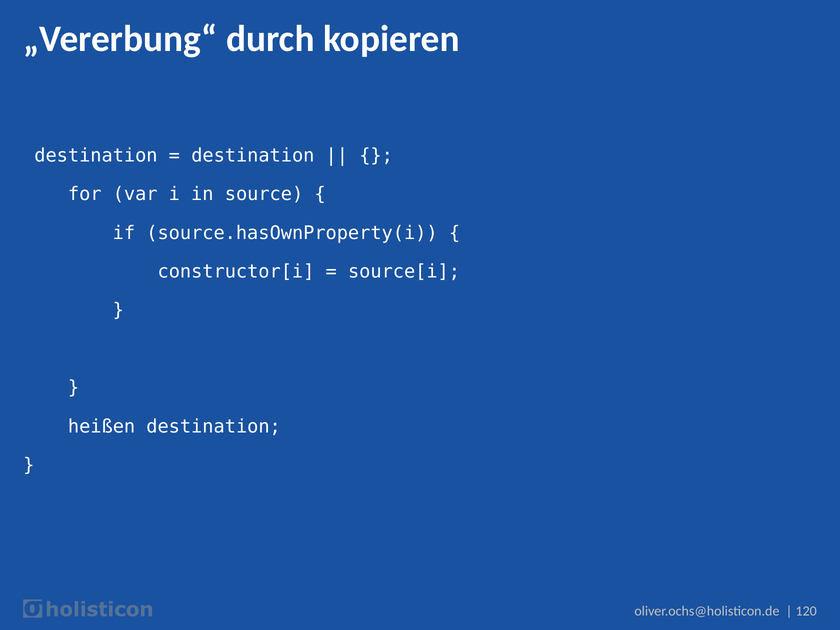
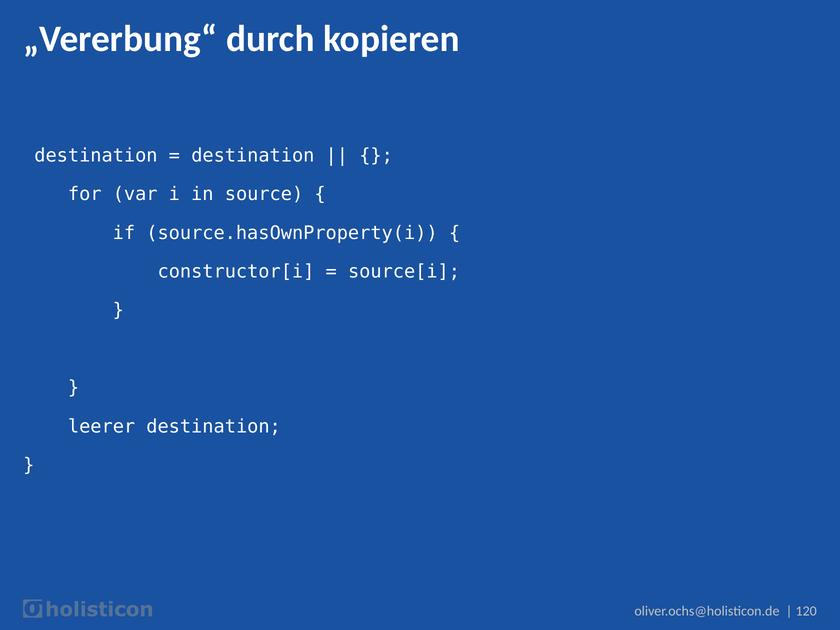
heißen: heißen -> leerer (102, 427)
